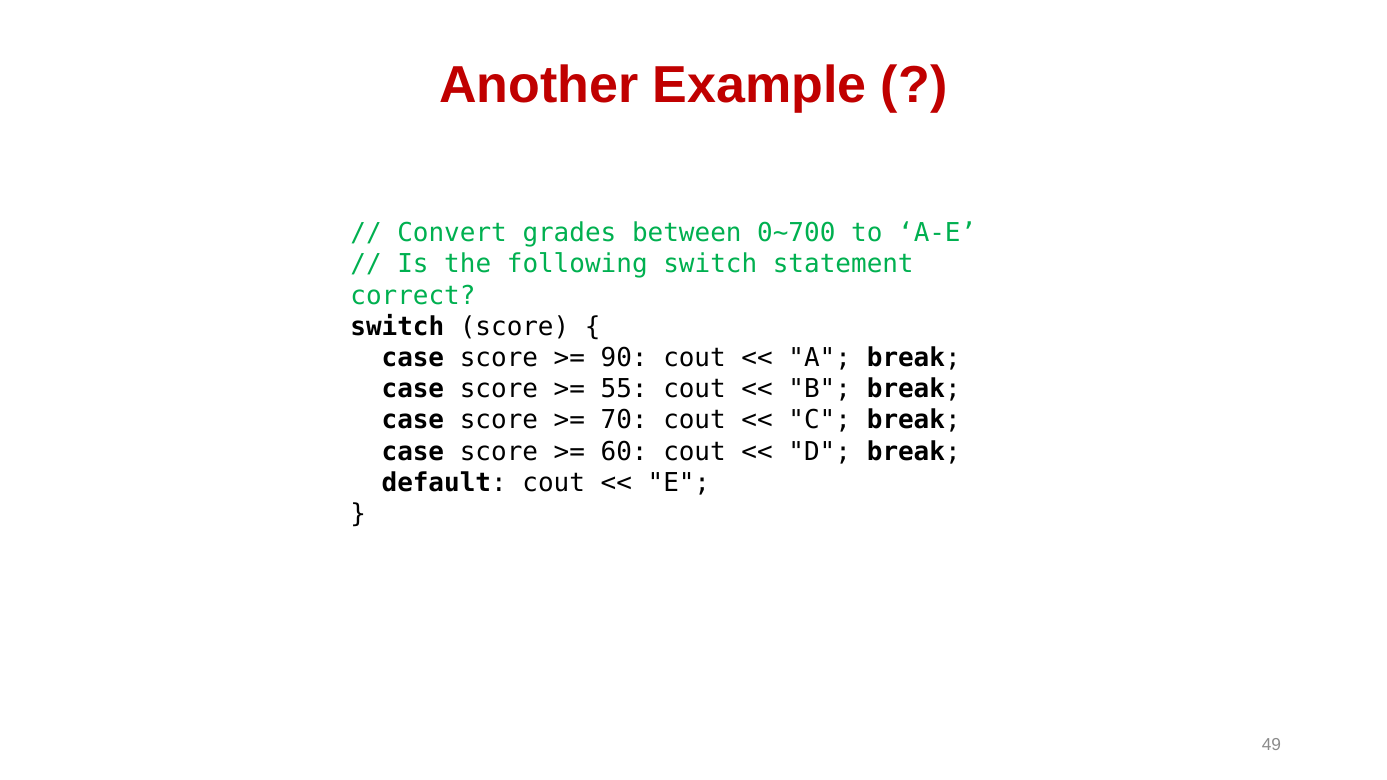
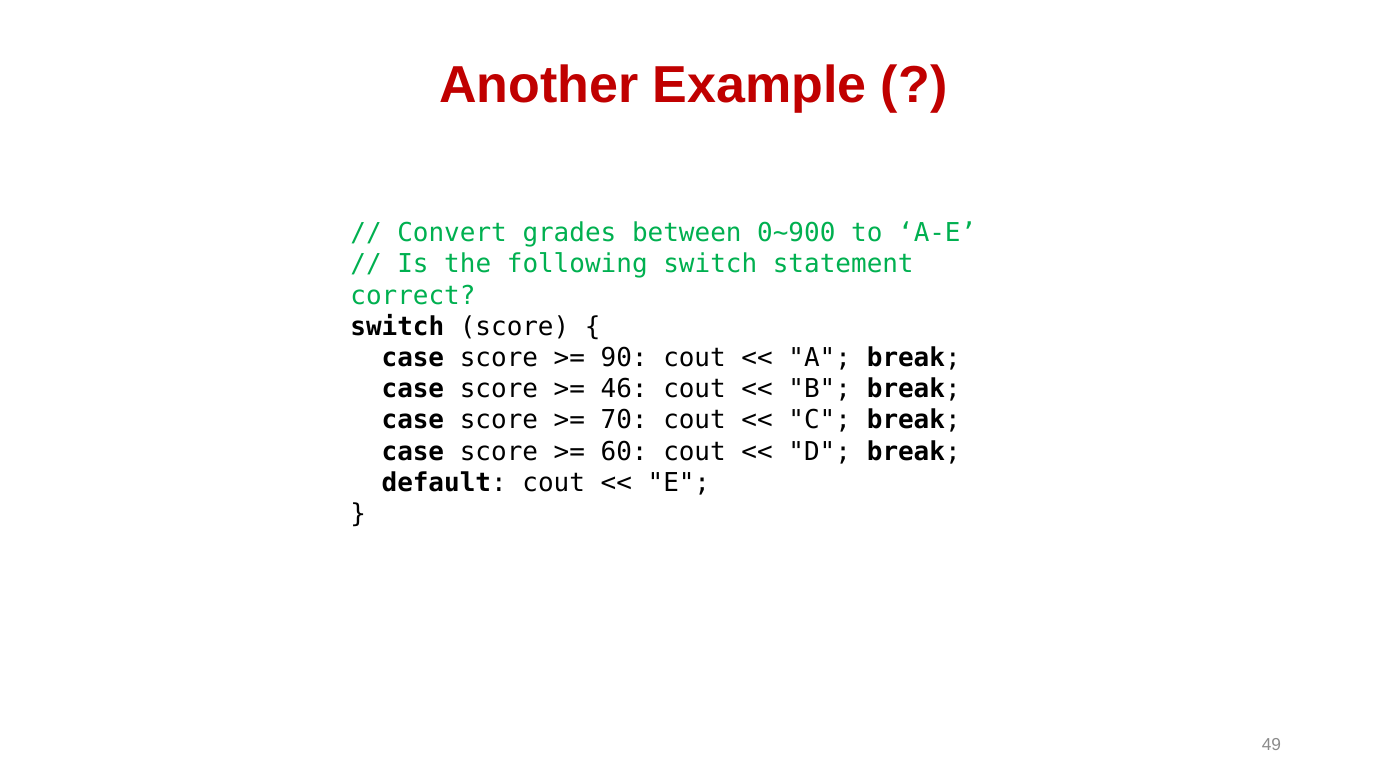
0~700: 0~700 -> 0~900 (796, 233)
55: 55 -> 46 (624, 389)
